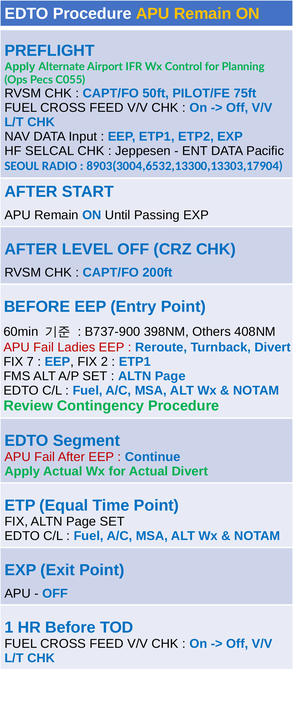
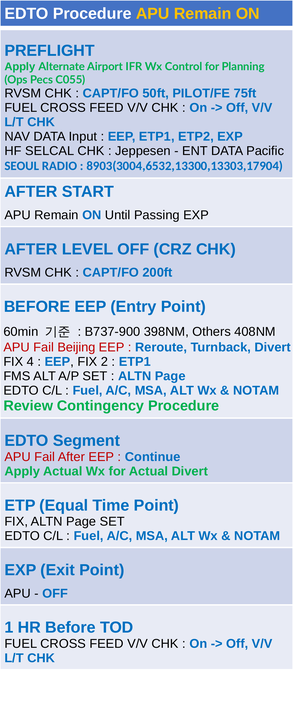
Ladies: Ladies -> Beijing (76, 347)
7: 7 -> 4 (30, 362)
